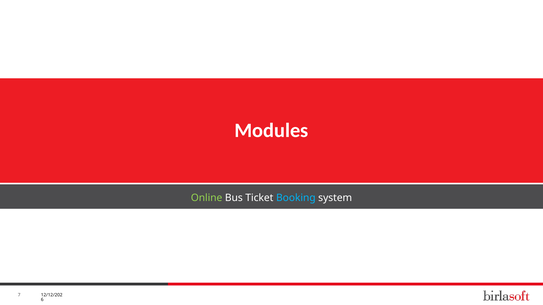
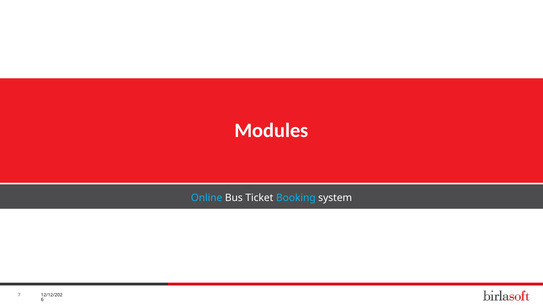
Online colour: light green -> light blue (207, 198)
